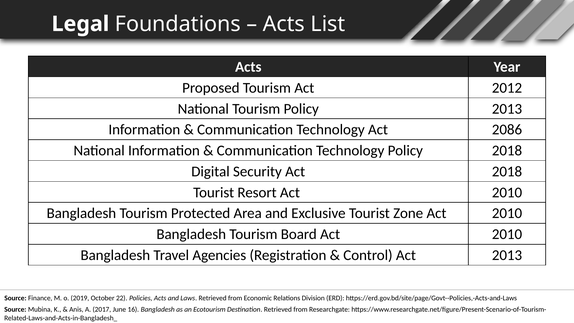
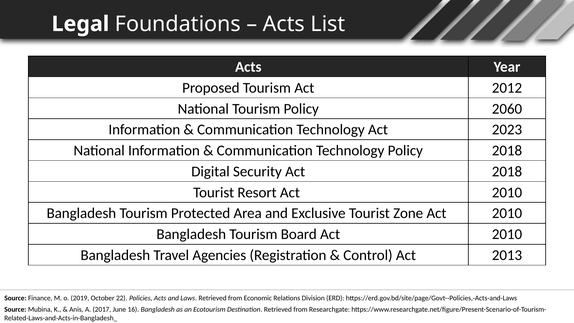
Policy 2013: 2013 -> 2060 (507, 109)
2086: 2086 -> 2023 (507, 130)
